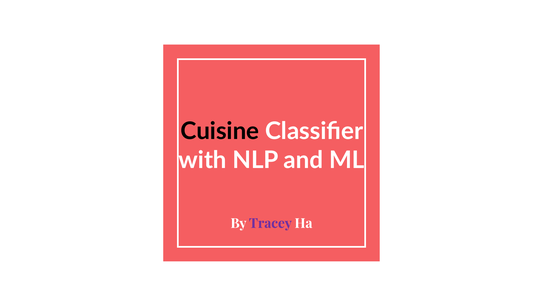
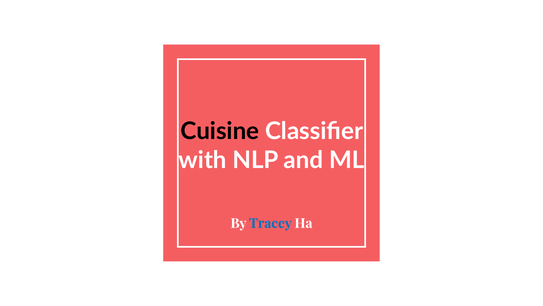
Tracey colour: purple -> blue (270, 223)
